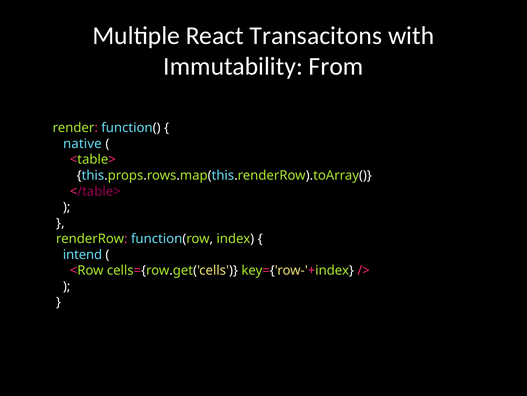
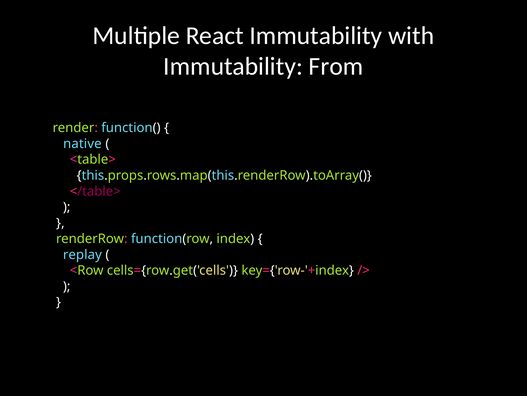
React Transacitons: Transacitons -> Immutability (316, 36)
intend: intend -> replay (82, 254)
